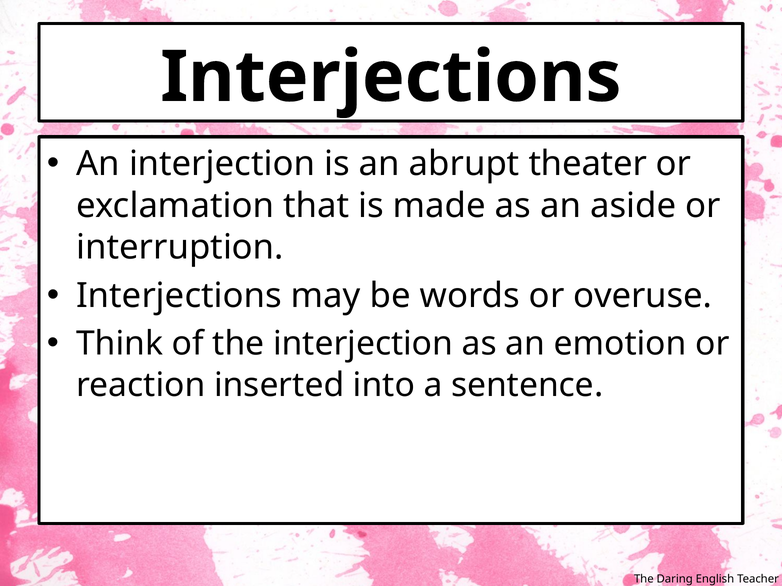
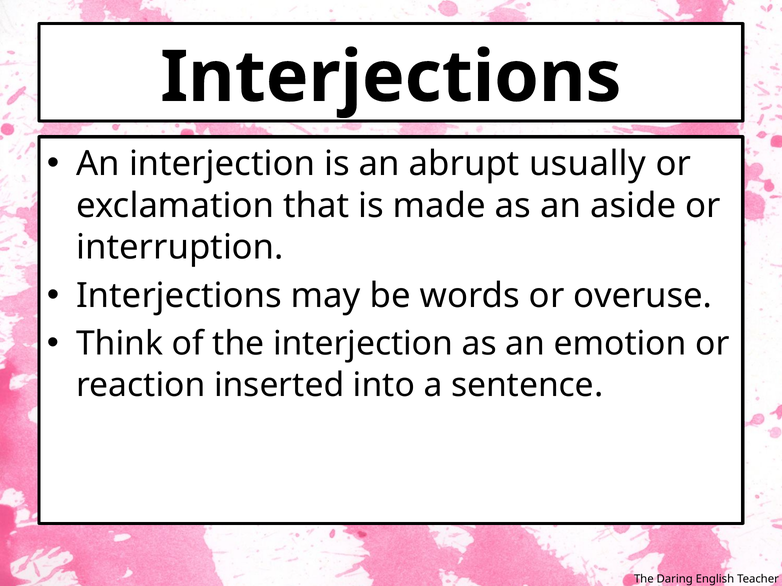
theater: theater -> usually (588, 164)
